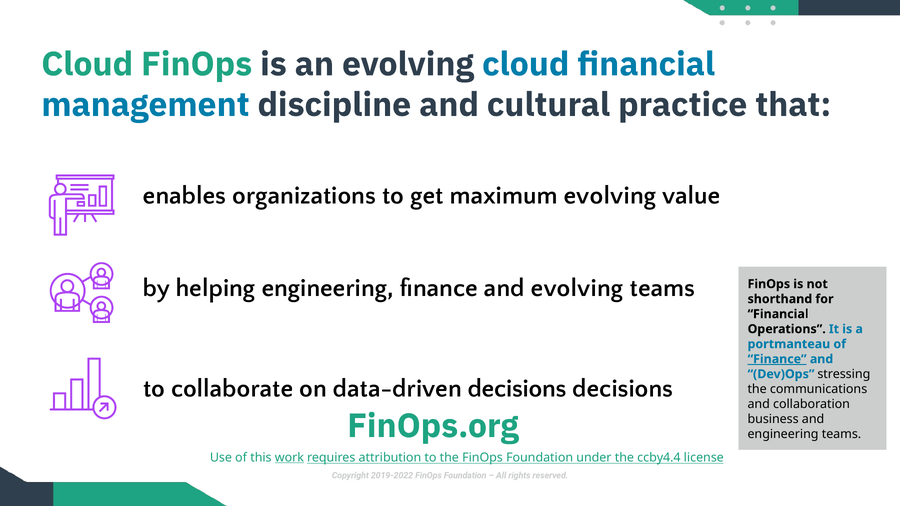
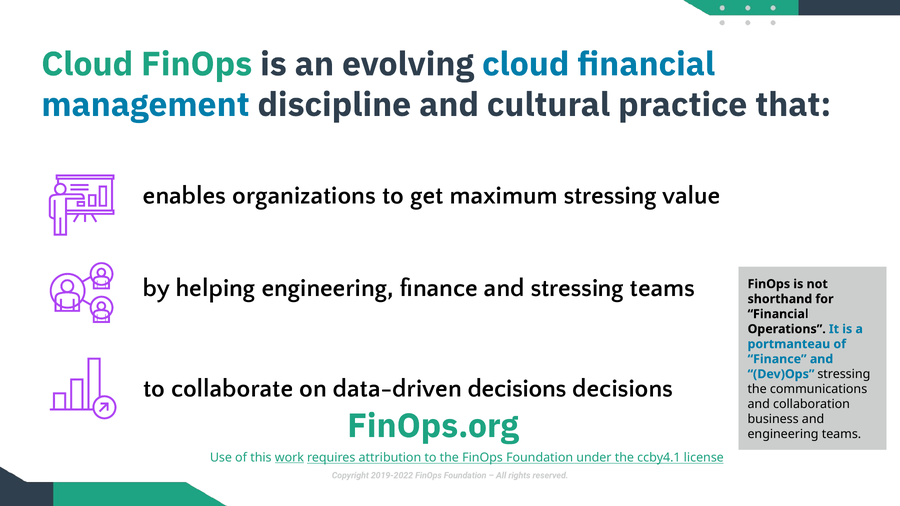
maximum evolving: evolving -> stressing (610, 196)
and evolving: evolving -> stressing (577, 288)
Finance underline: present -> none (777, 359)
ccby4.4: ccby4.4 -> ccby4.1 (659, 458)
